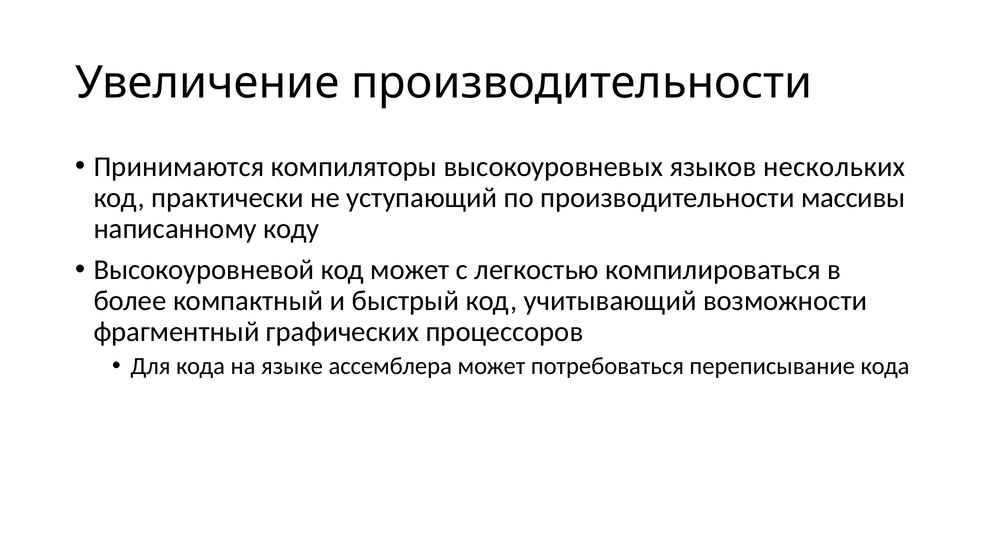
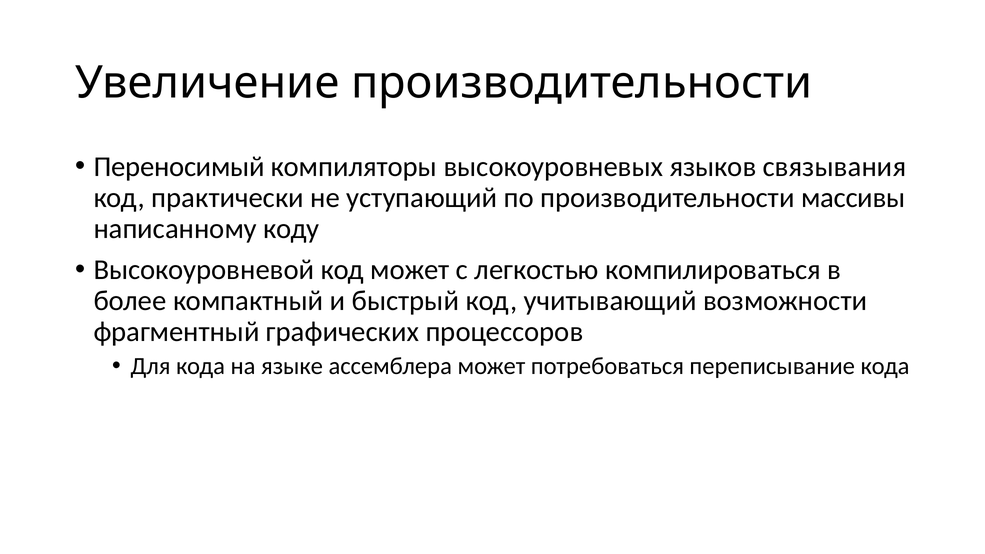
Принимаются: Принимаются -> Переносимый (179, 167)
нескольких: нескольких -> связывания (834, 167)
